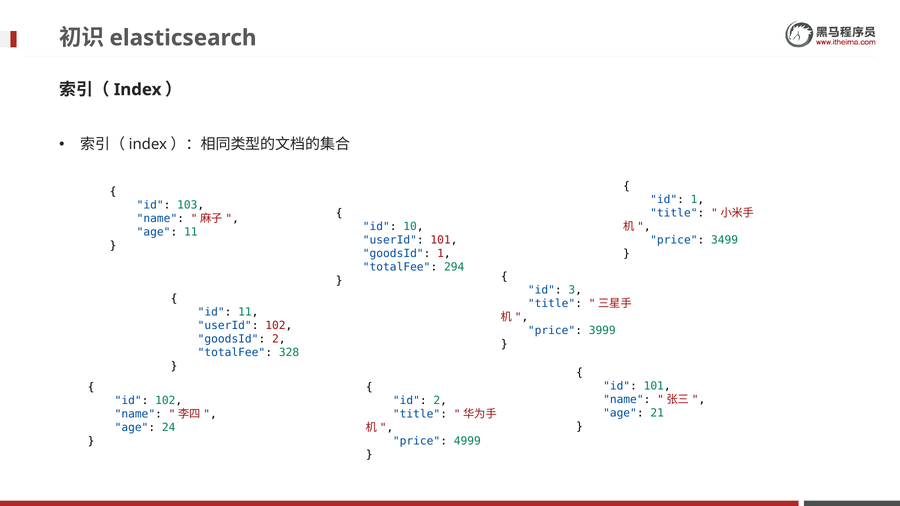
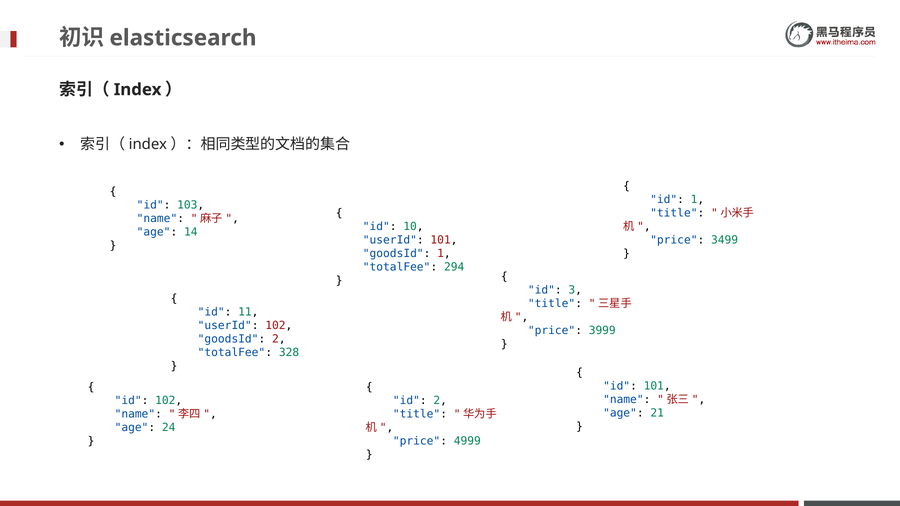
age 11: 11 -> 14 (191, 232)
